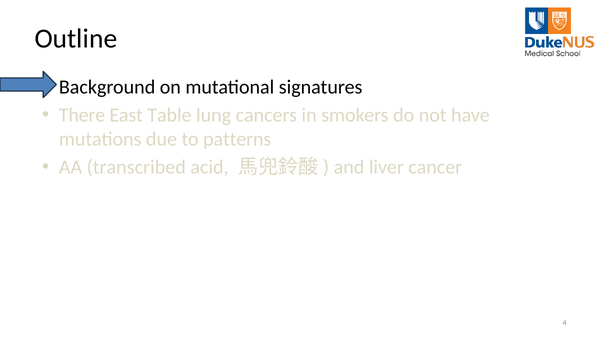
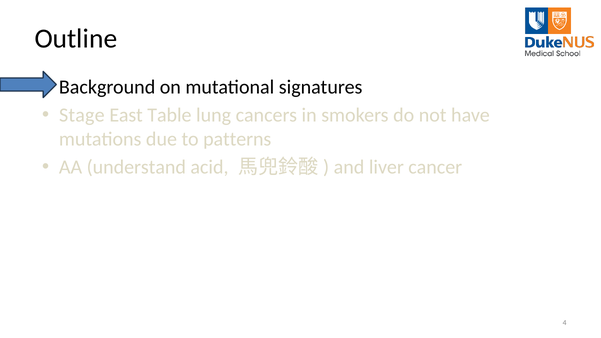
There: There -> Stage (82, 115)
transcribed: transcribed -> understand (136, 167)
